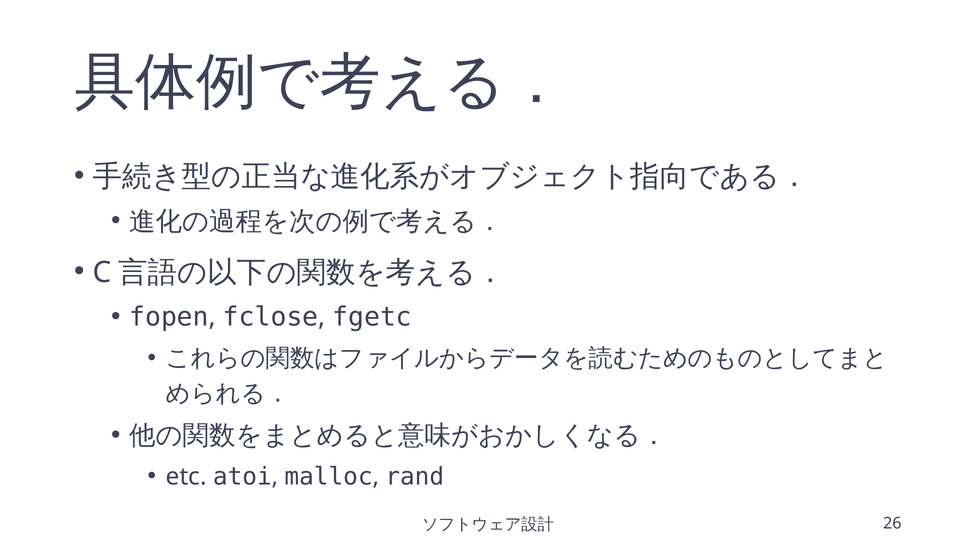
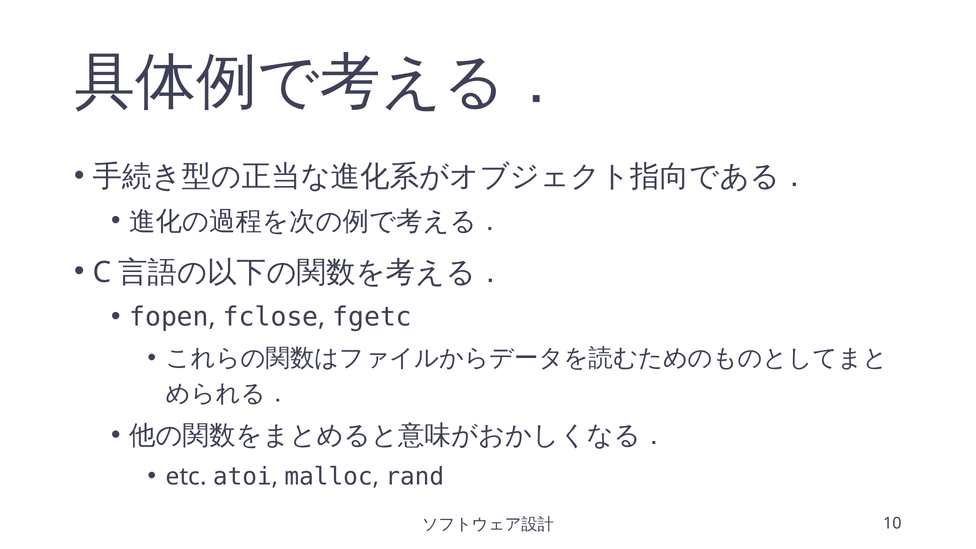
26: 26 -> 10 (892, 523)
